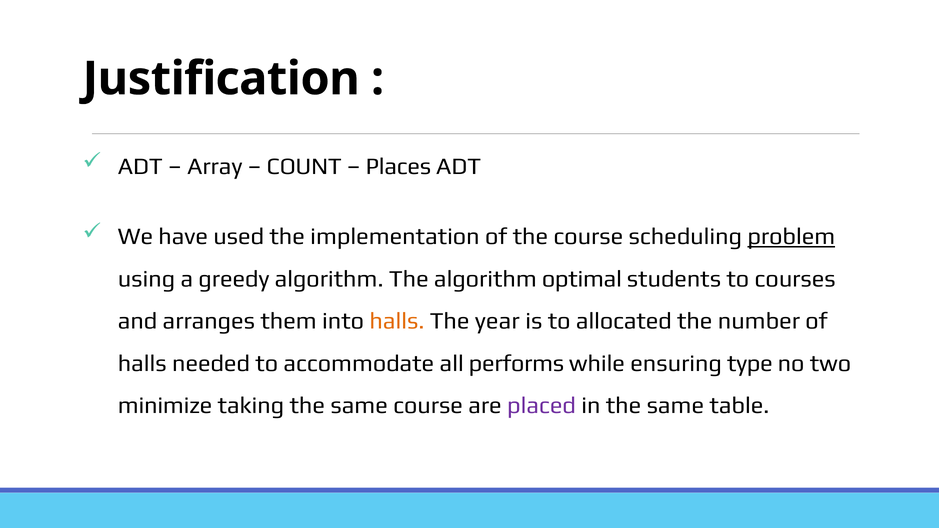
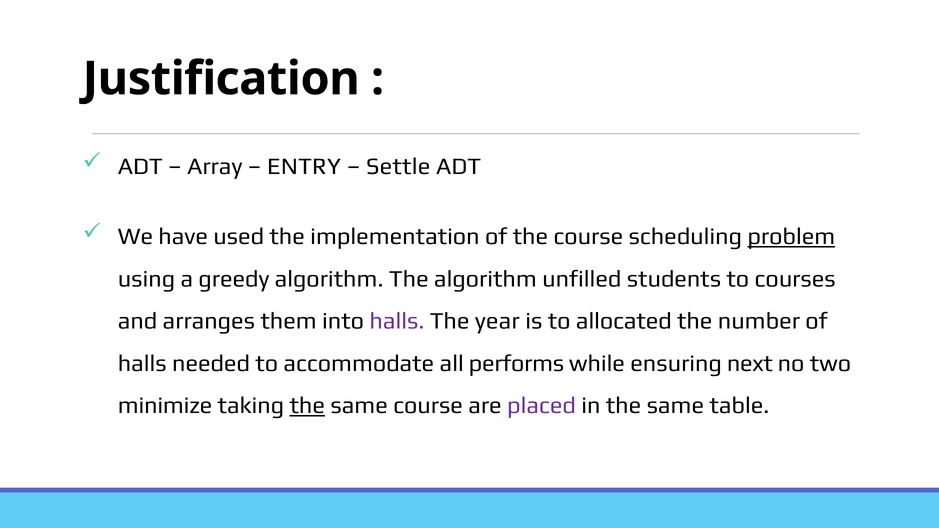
COUNT: COUNT -> ENTRY (304, 166)
Places: Places -> Settle (398, 166)
optimal: optimal -> unfilled (582, 279)
halls colour: orange -> purple (397, 321)
type: type -> next (750, 364)
the underline: none -> present (307, 406)
